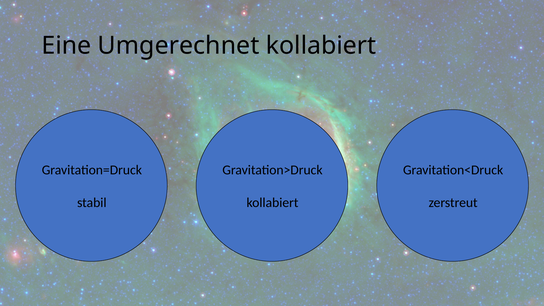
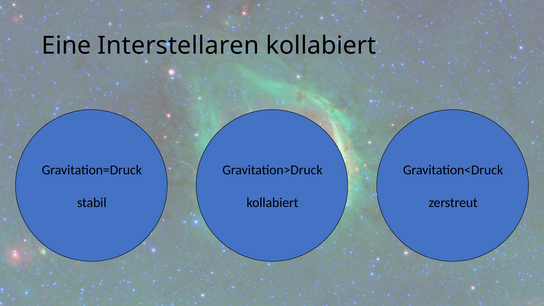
Umgerechnet: Umgerechnet -> Interstellaren (178, 46)
